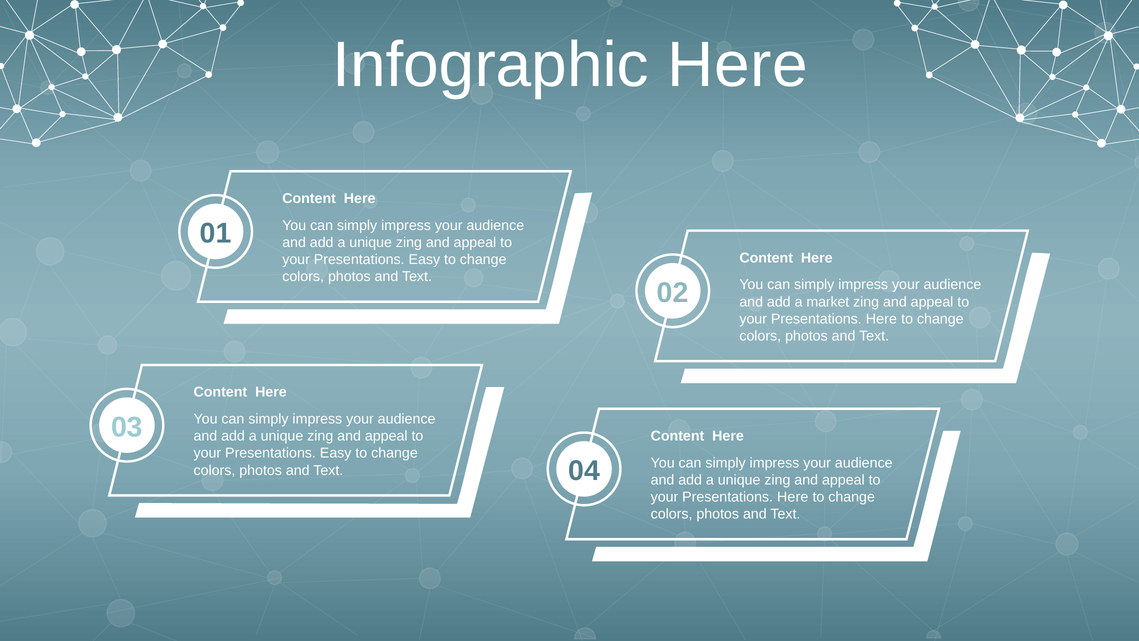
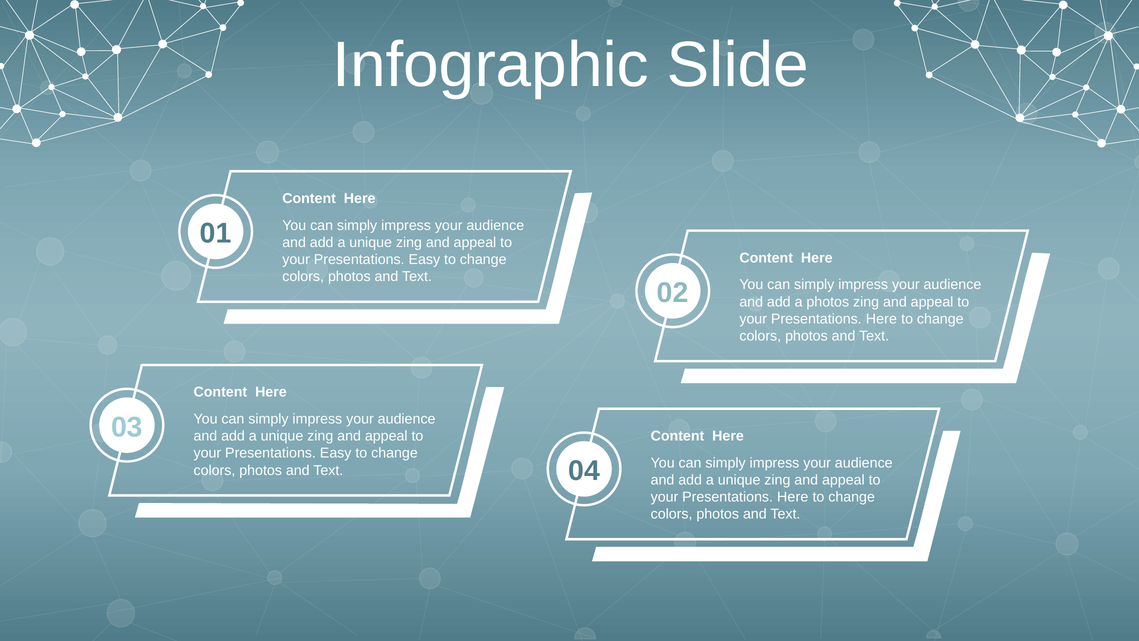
Infographic Here: Here -> Slide (738, 65)
a market: market -> photos (828, 302)
